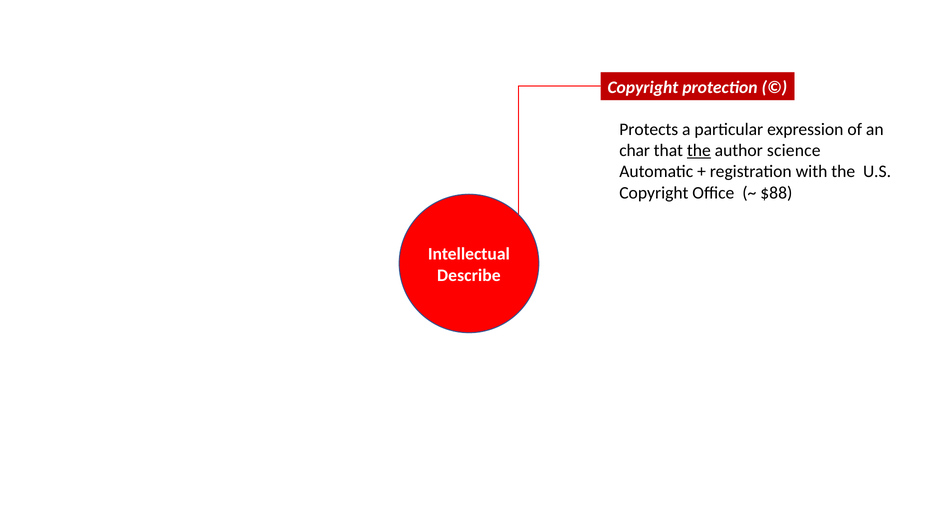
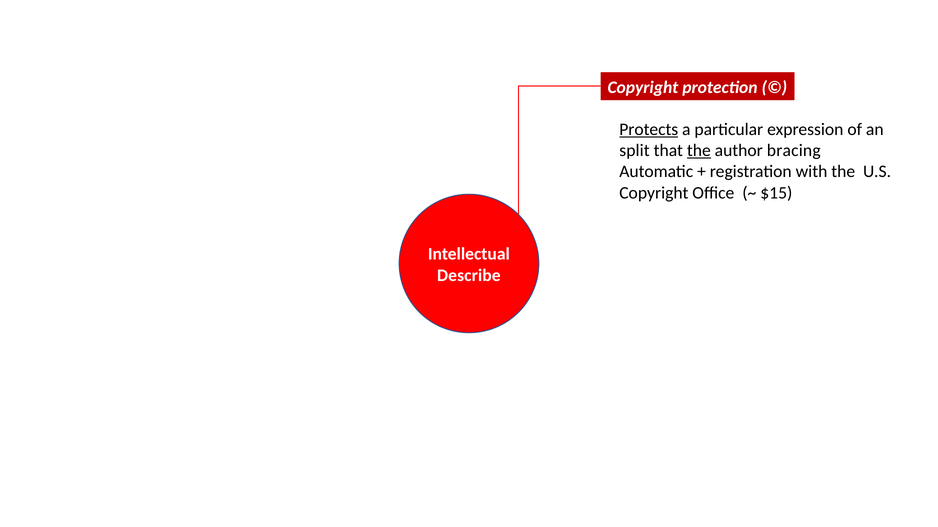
Protects underline: none -> present (649, 130)
char: char -> split (634, 151)
science: science -> bracing (794, 151)
$88: $88 -> $15 (776, 193)
